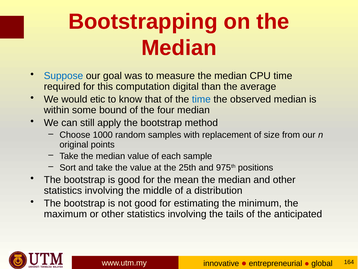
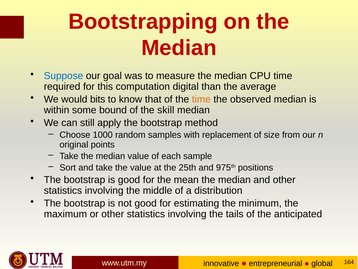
etic: etic -> bits (98, 99)
time colour: blue -> orange (201, 99)
four: four -> skill (166, 110)
